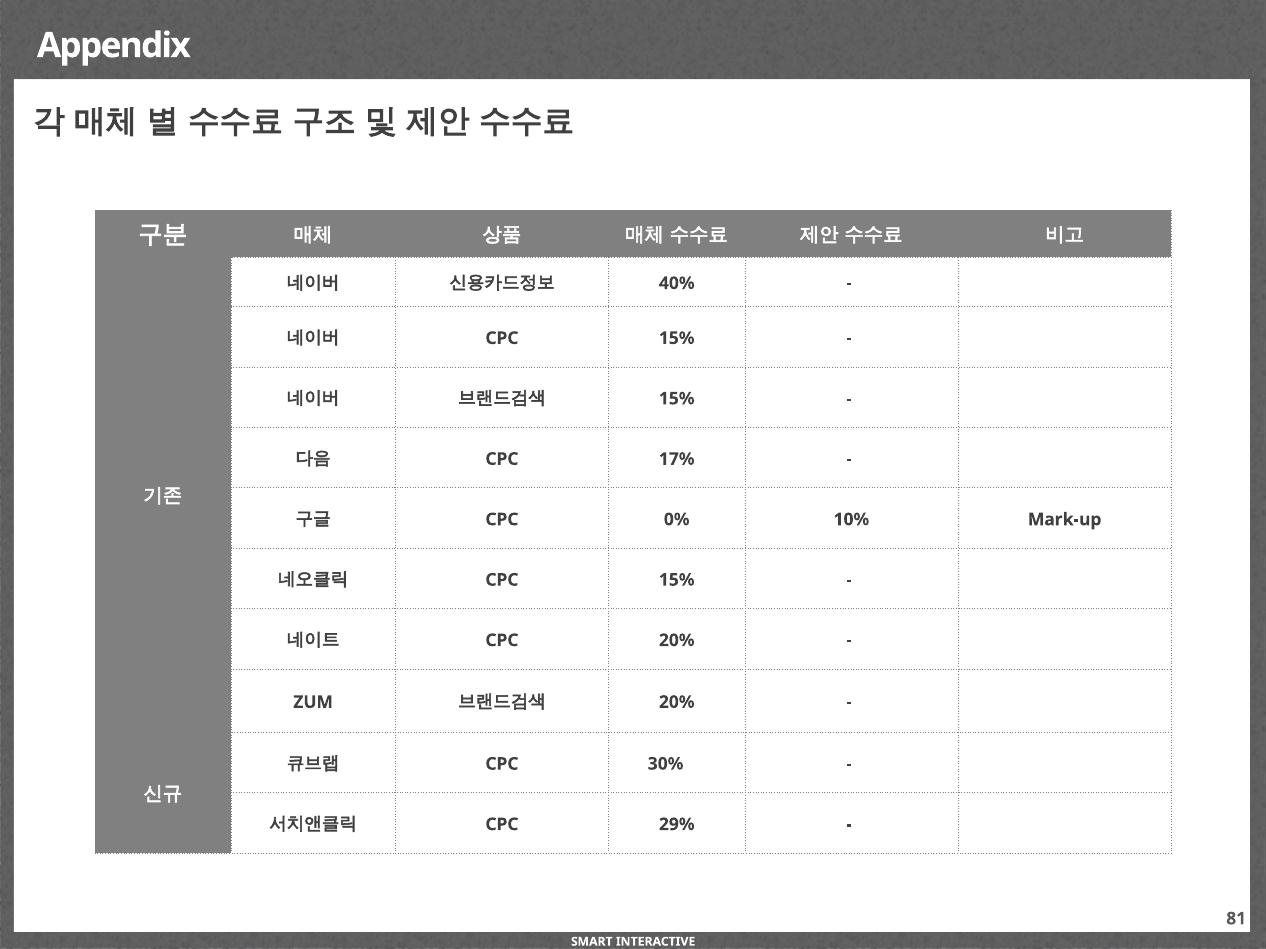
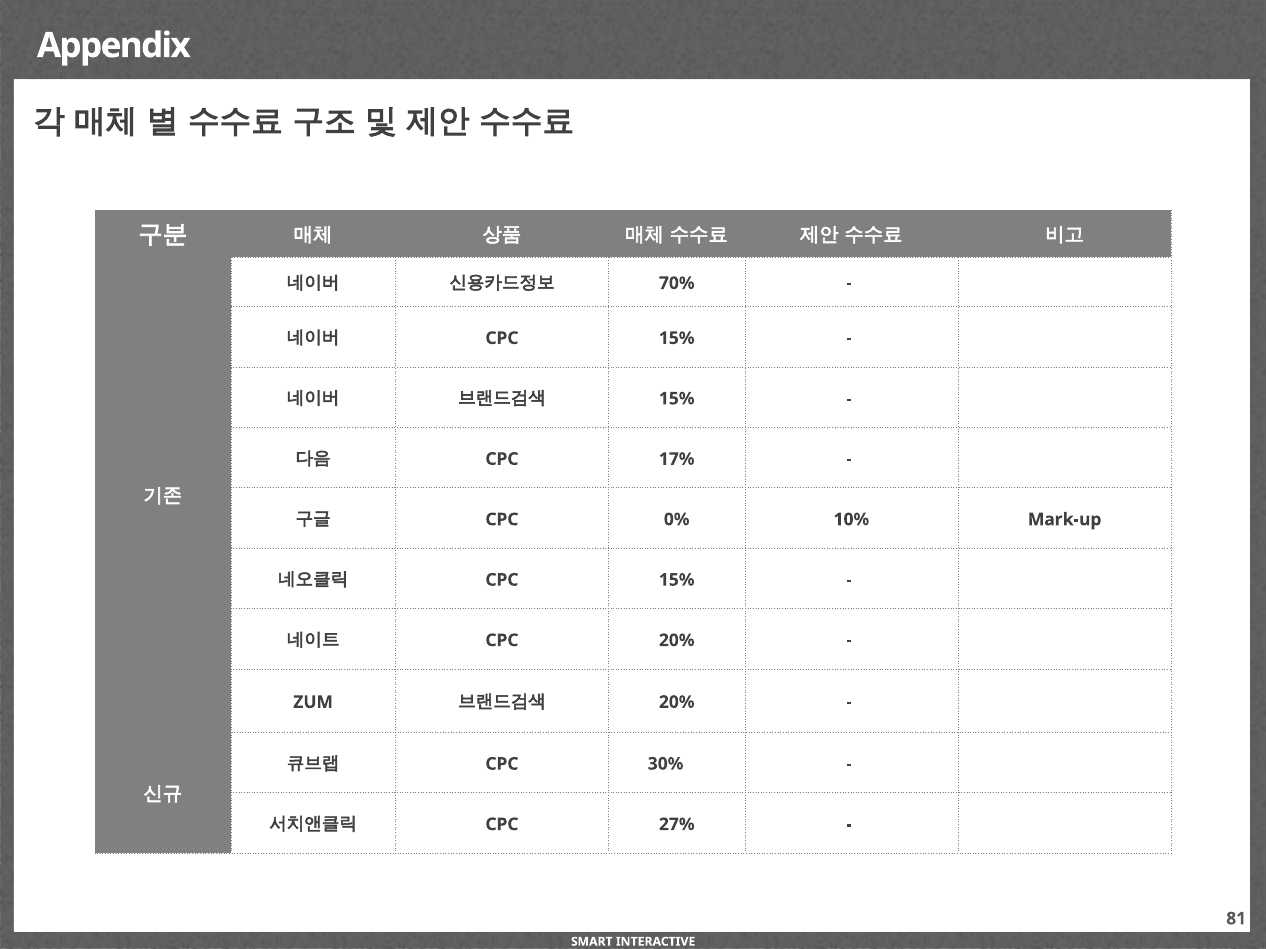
40%: 40% -> 70% (677, 283)
29%: 29% -> 27% (677, 825)
